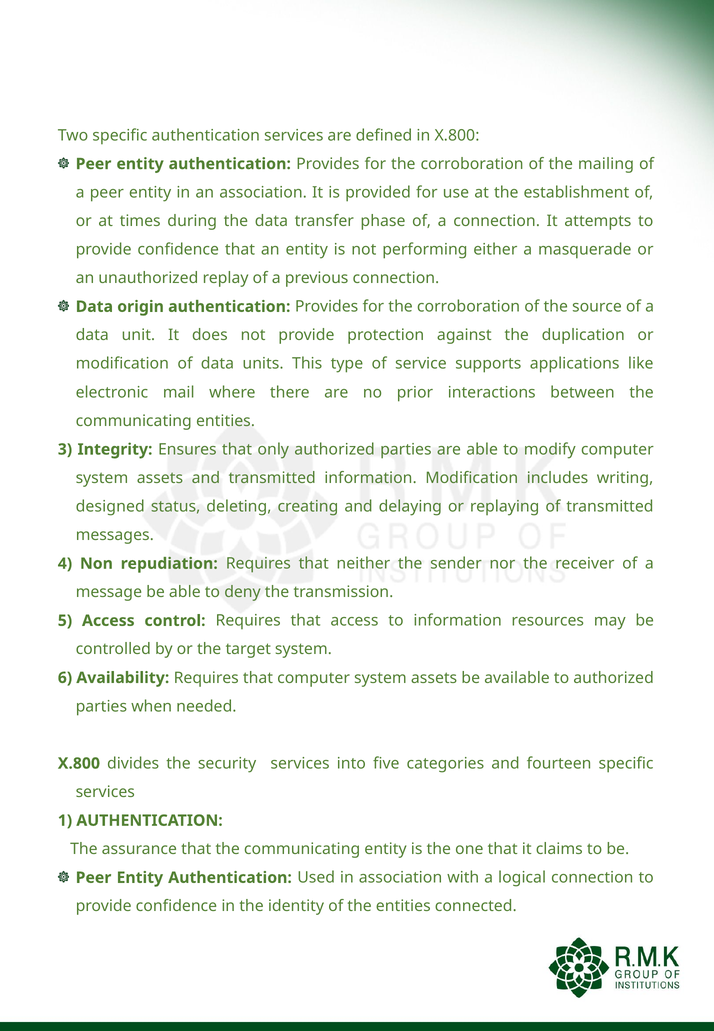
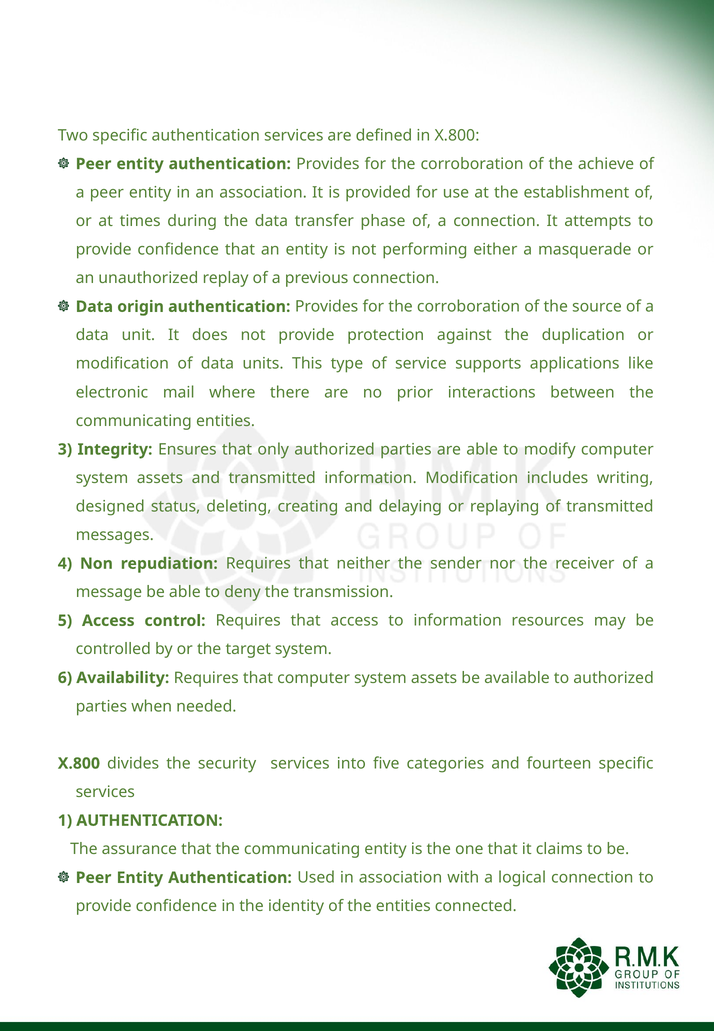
mailing: mailing -> achieve (606, 164)
